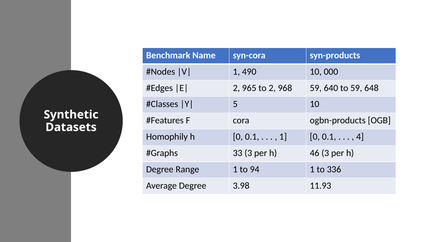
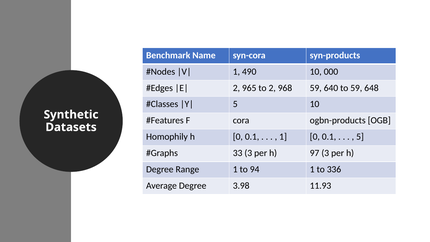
4: 4 -> 5 (360, 137)
46: 46 -> 97 (315, 153)
